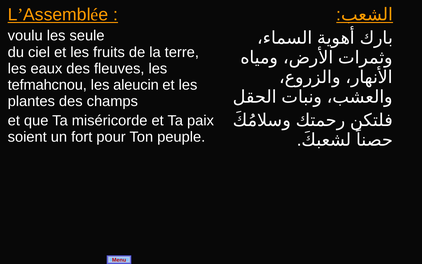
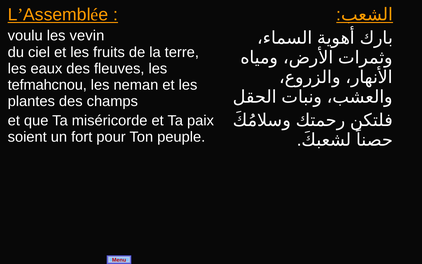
seule: seule -> vevin (87, 36)
aleucin: aleucin -> neman (136, 85)
